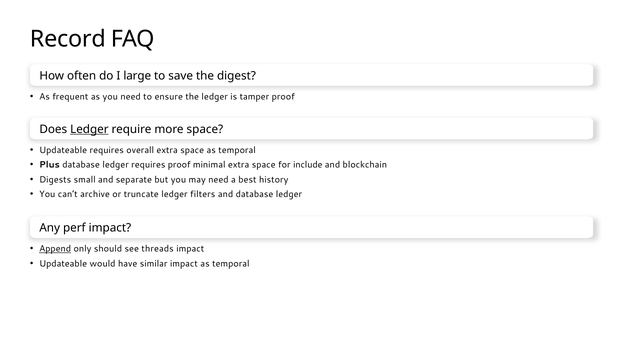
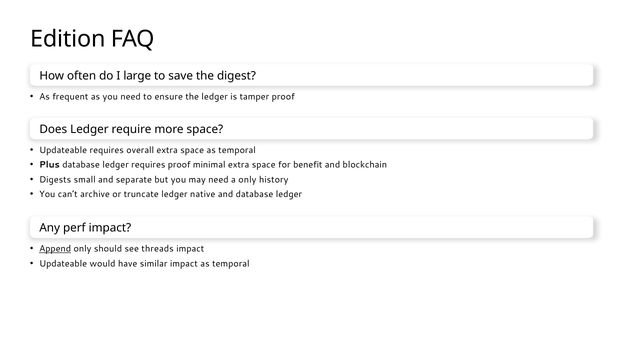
Record: Record -> Edition (68, 39)
Ledger underline: present -> none (89, 130)
include: include -> benefit (308, 165)
a best: best -> only (247, 180)
filters: filters -> native (203, 195)
